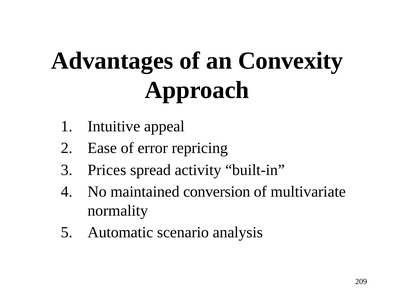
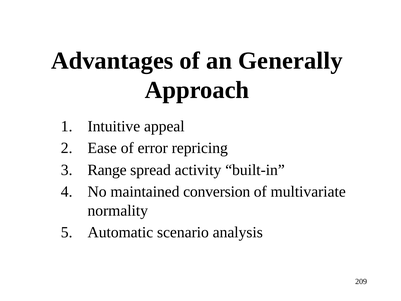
Convexity: Convexity -> Generally (290, 61)
Prices: Prices -> Range (107, 170)
